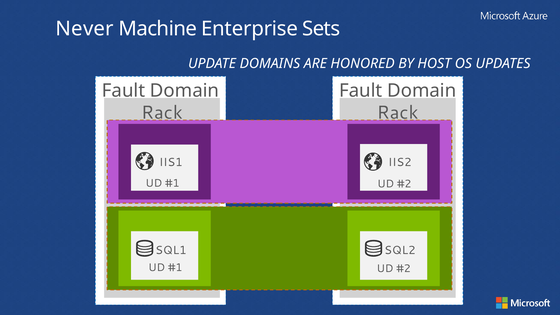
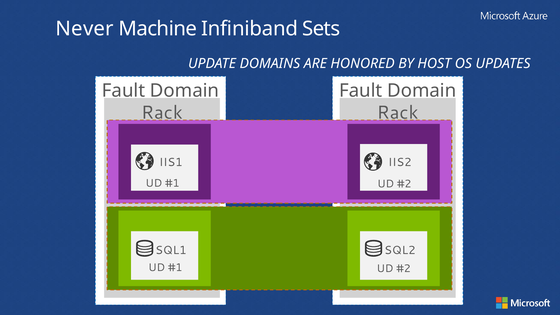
Enterprise: Enterprise -> Infiniband (250, 29)
